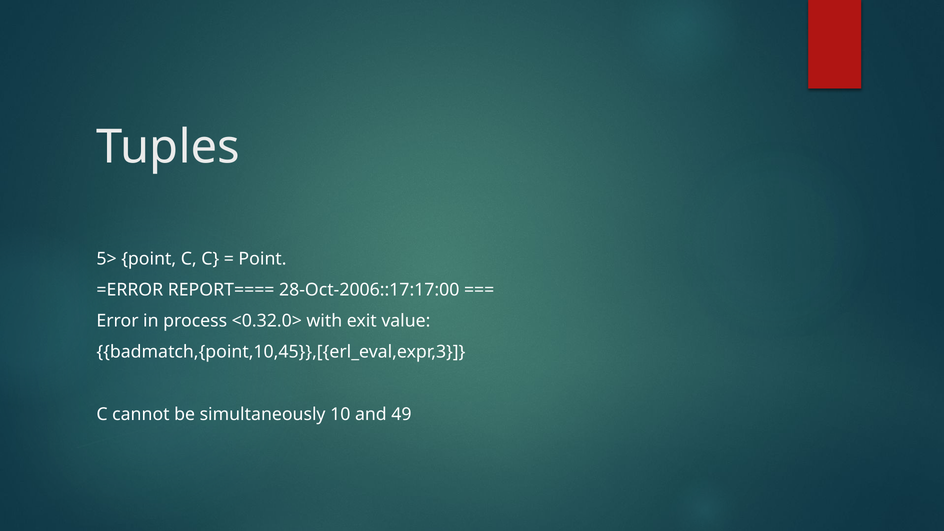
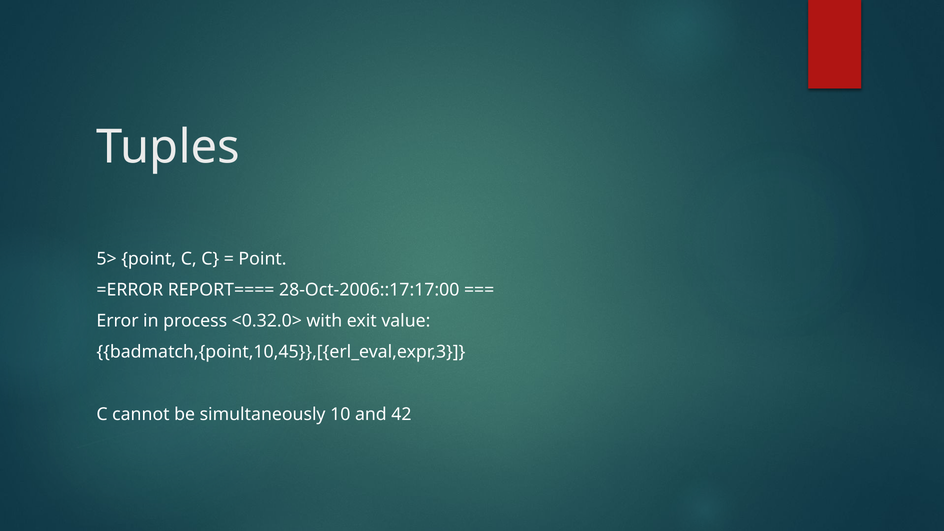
49: 49 -> 42 (401, 414)
